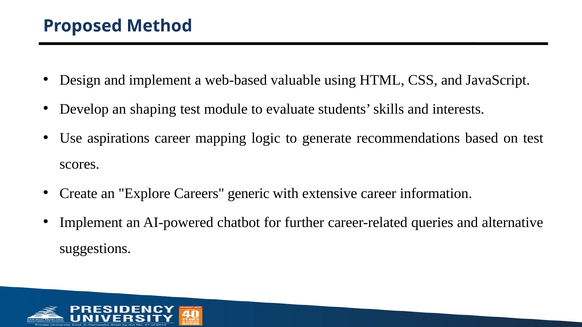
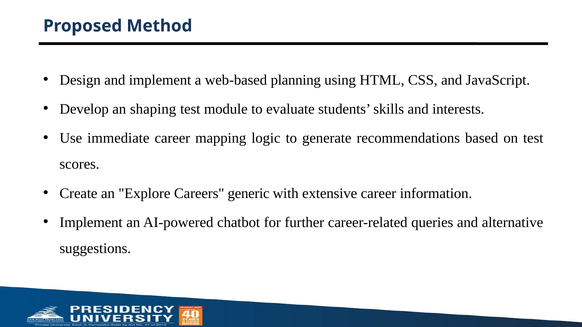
valuable: valuable -> planning (296, 80)
aspirations: aspirations -> immediate (118, 138)
